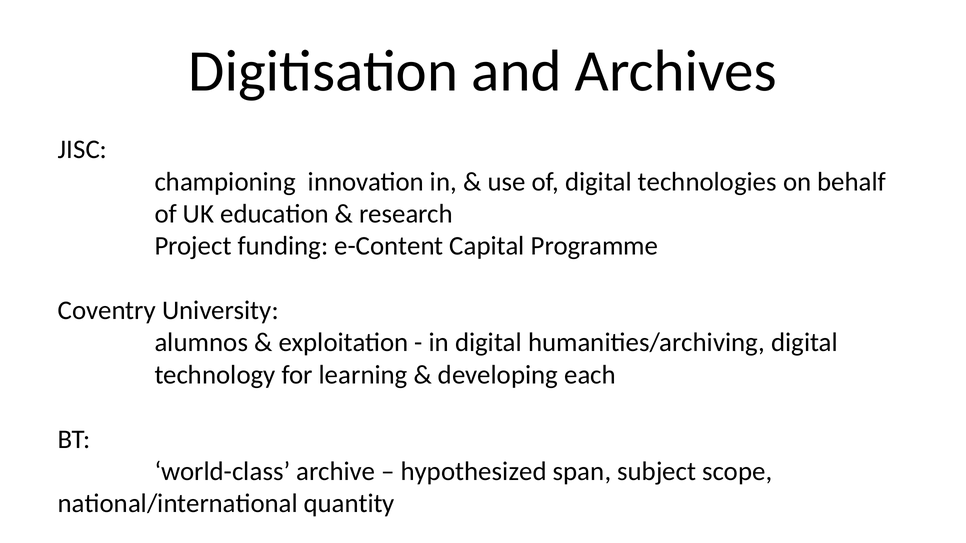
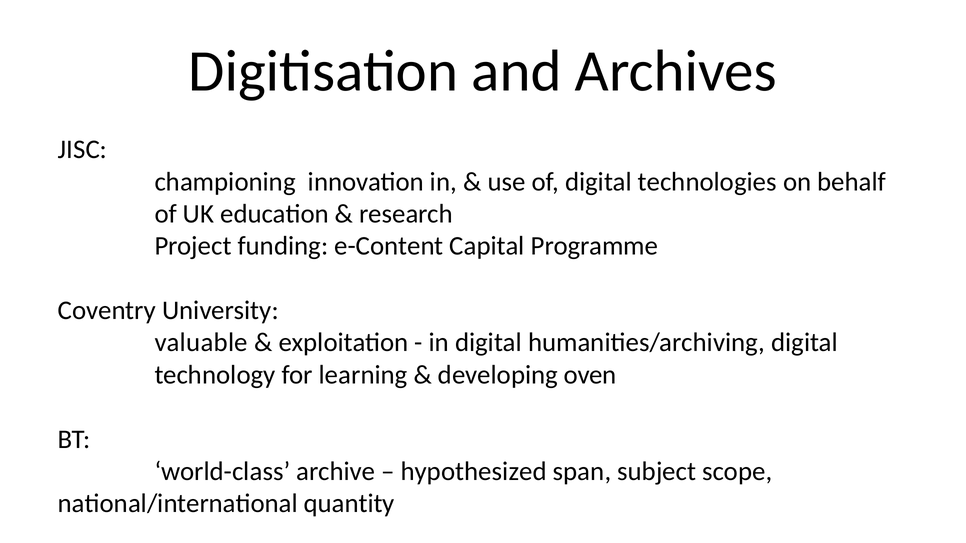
alumnos: alumnos -> valuable (201, 343)
each: each -> oven (590, 375)
